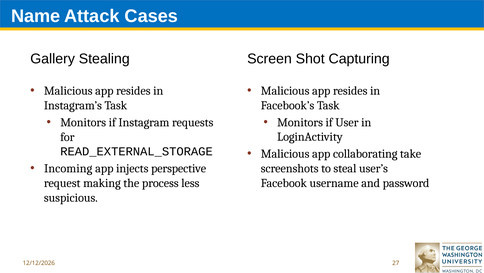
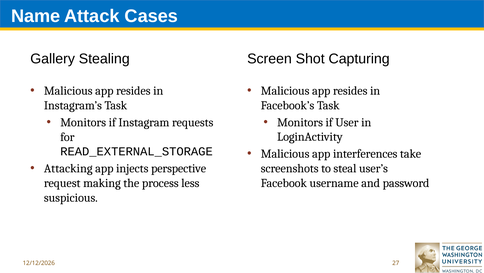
collaborating: collaborating -> interferences (365, 153)
Incoming: Incoming -> Attacking (68, 168)
